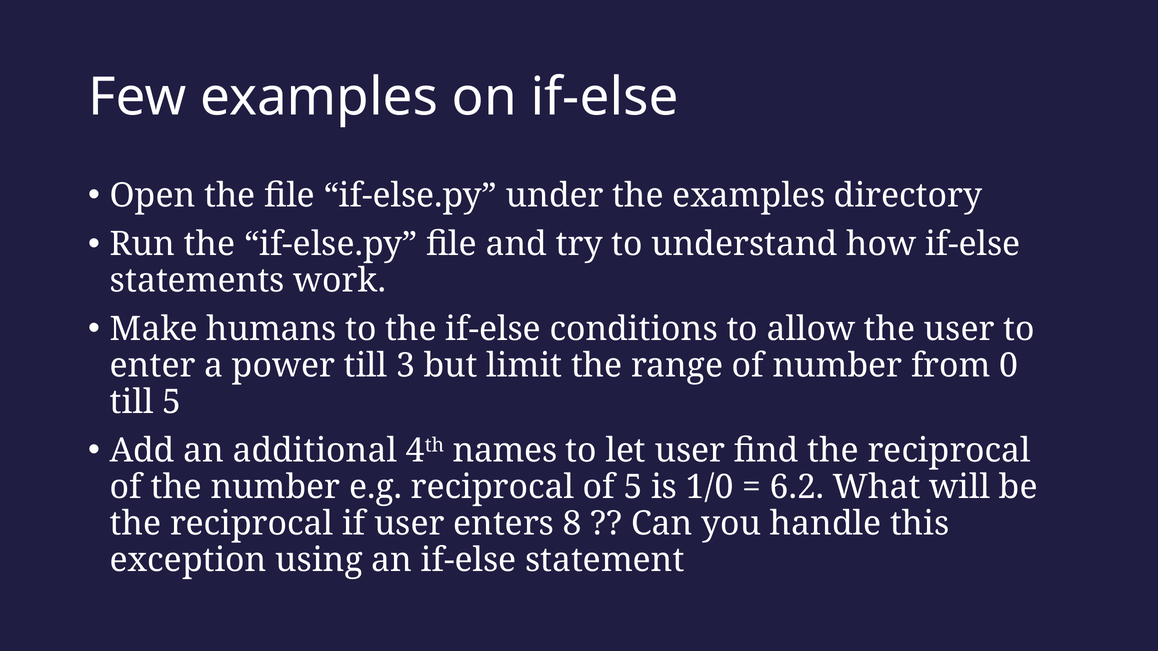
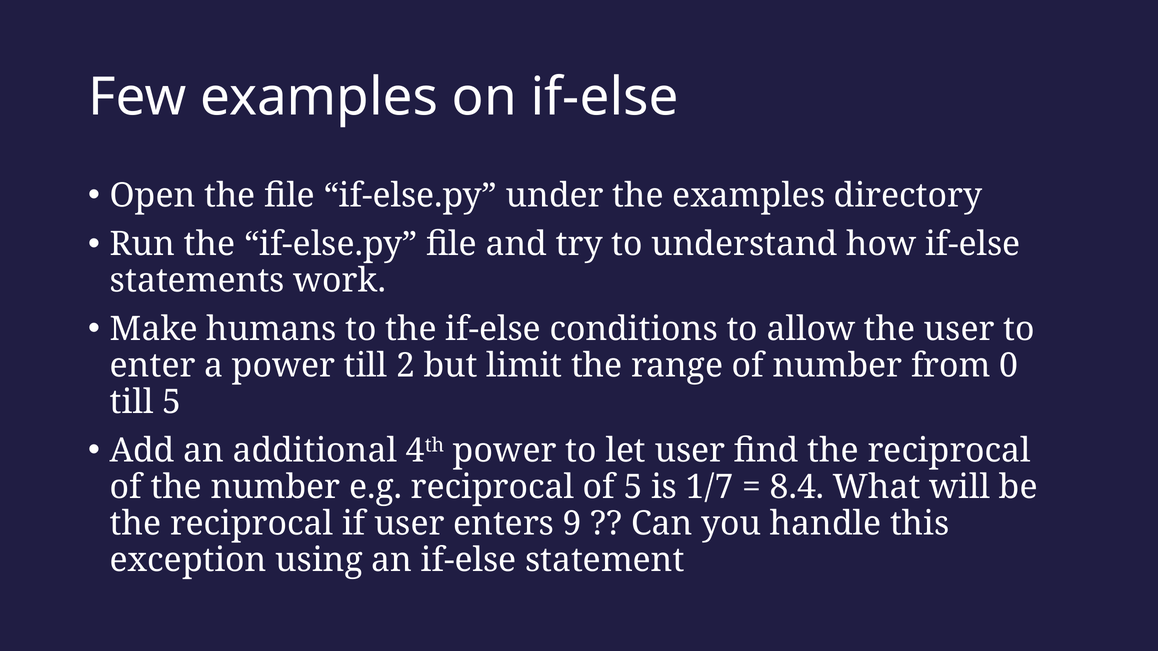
3: 3 -> 2 (406, 366)
4th names: names -> power (505, 451)
1/0: 1/0 -> 1/7 (710, 487)
6.2: 6.2 -> 8.4 (797, 487)
8: 8 -> 9 (572, 524)
